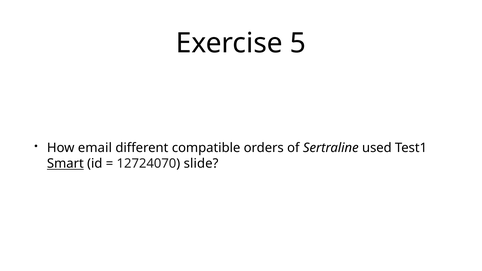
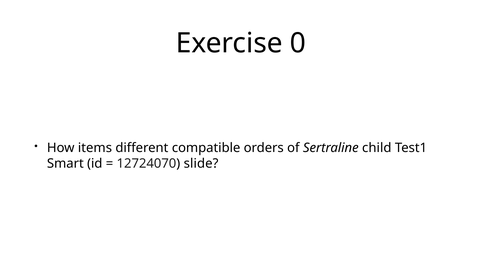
5: 5 -> 0 (298, 43)
email: email -> items (95, 148)
used: used -> child (377, 148)
Smart underline: present -> none (65, 164)
